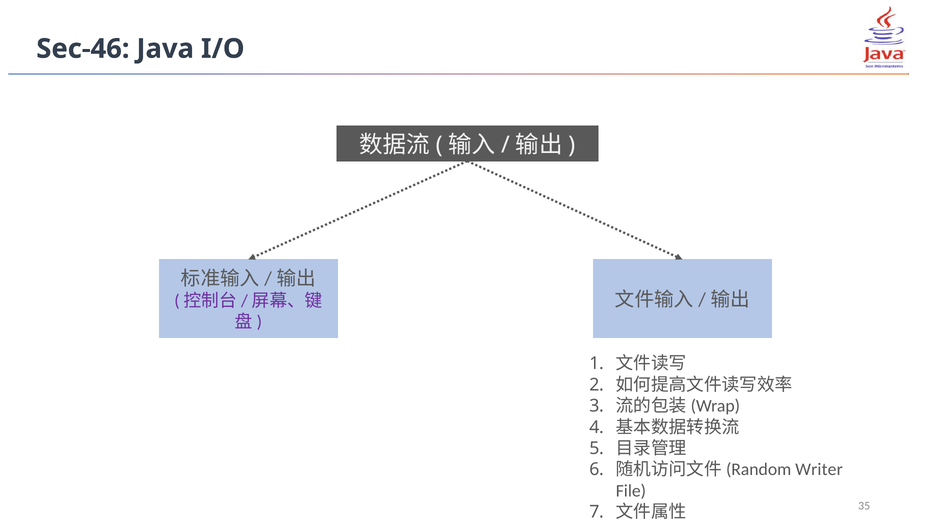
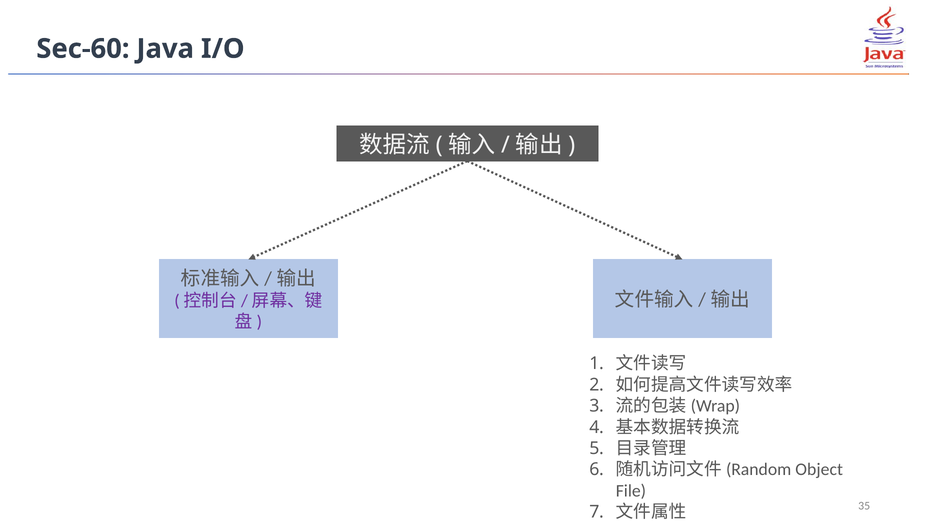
Sec-46: Sec-46 -> Sec-60 (83, 49)
Writer: Writer -> Object (819, 470)
